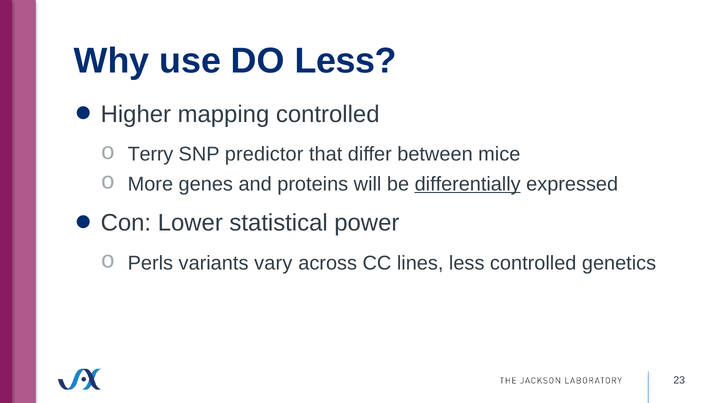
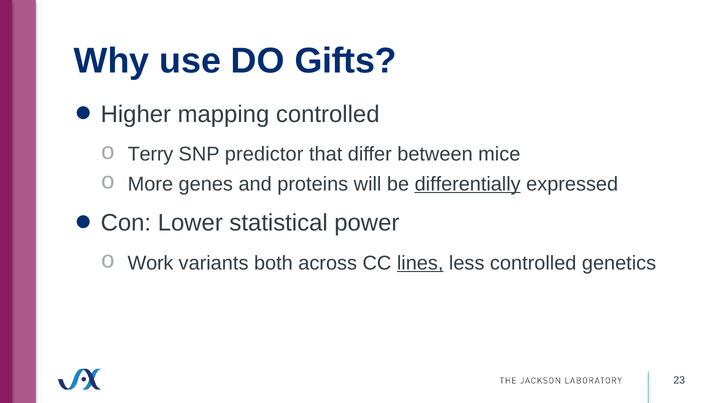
DO Less: Less -> Gifts (346, 61)
Perls: Perls -> Work (150, 263)
vary: vary -> both (273, 263)
lines underline: none -> present (420, 263)
